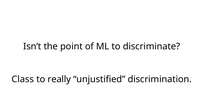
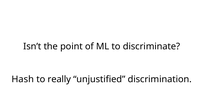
Class: Class -> Hash (23, 80)
